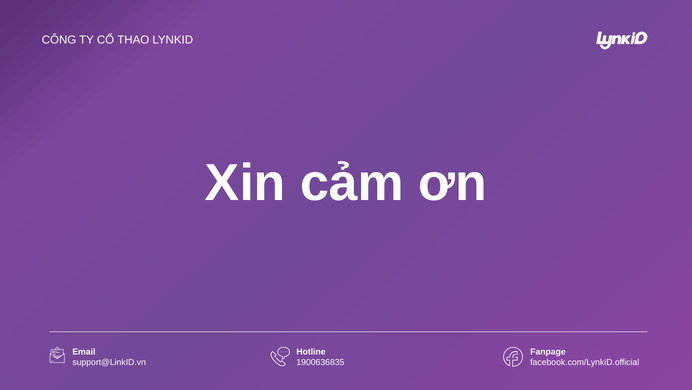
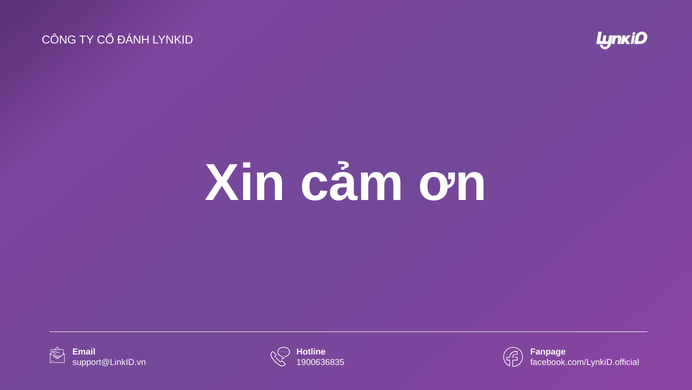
THAO: THAO -> ĐÁNH (133, 40)
